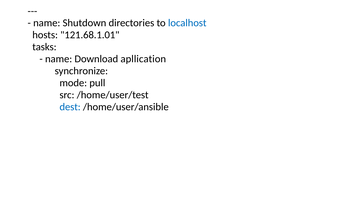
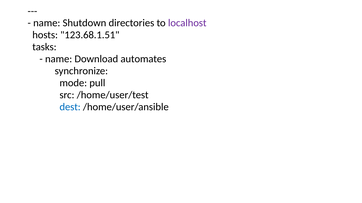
localhost colour: blue -> purple (187, 23)
121.68.1.01: 121.68.1.01 -> 123.68.1.51 (90, 35)
apllication: apllication -> automates (143, 59)
